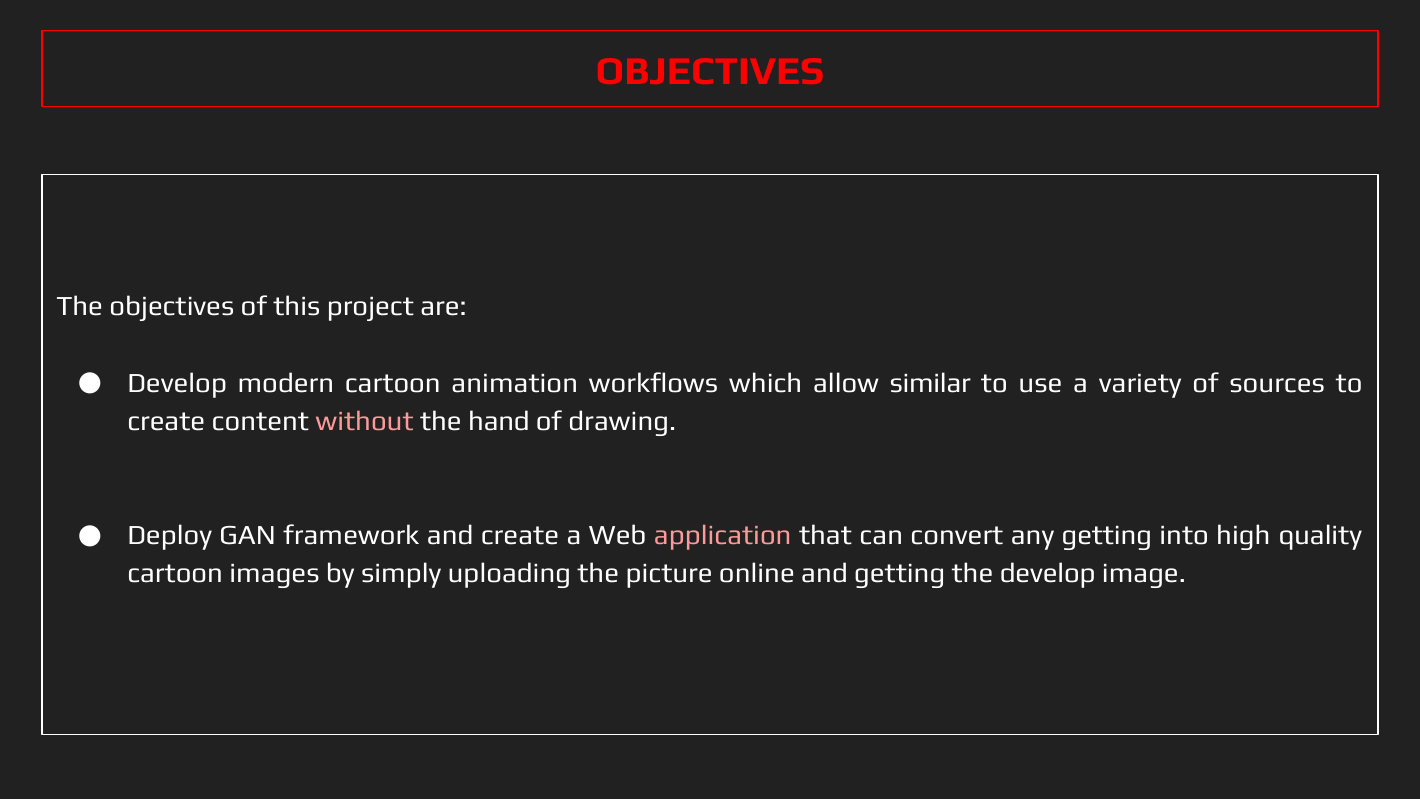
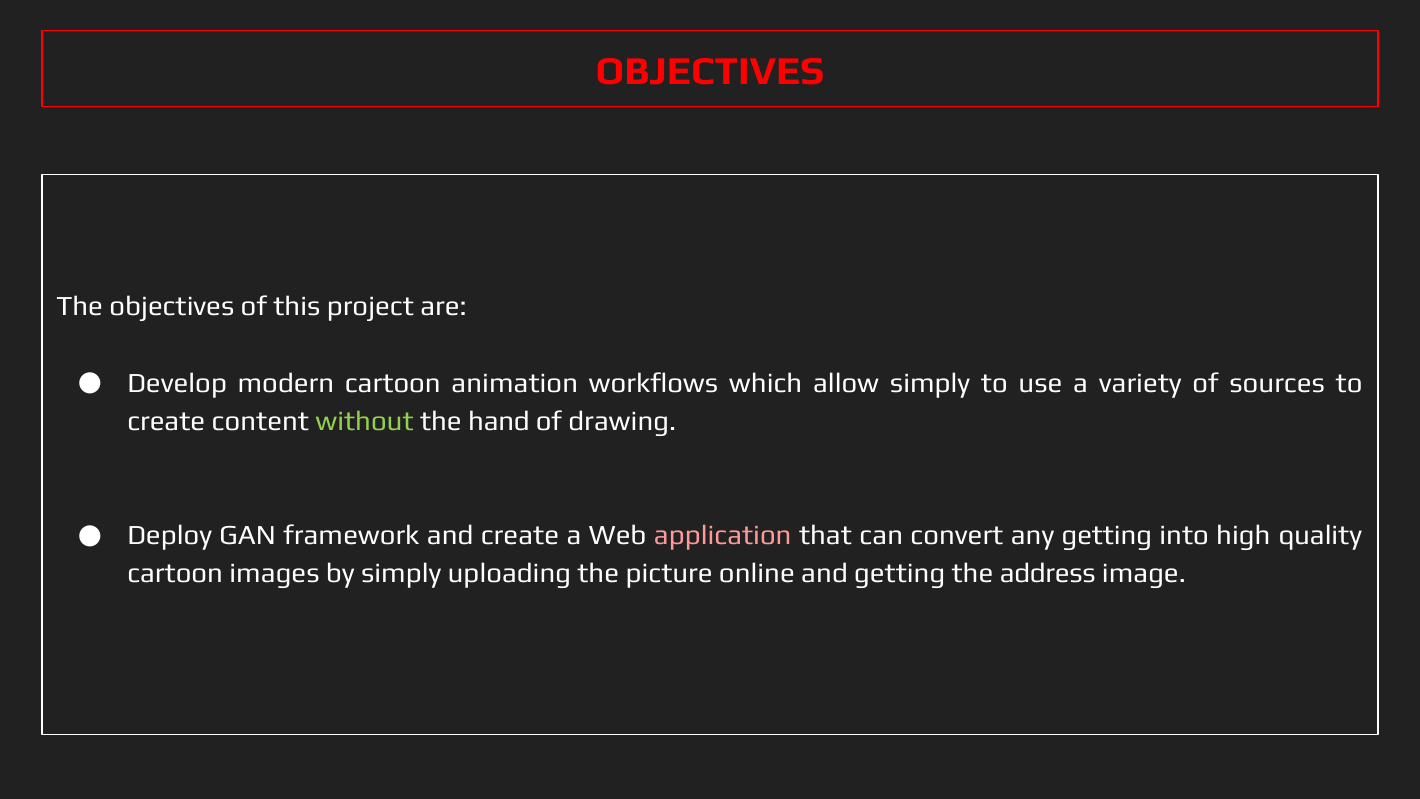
allow similar: similar -> simply (930, 383)
without colour: pink -> light green (365, 421)
the develop: develop -> address (1048, 573)
